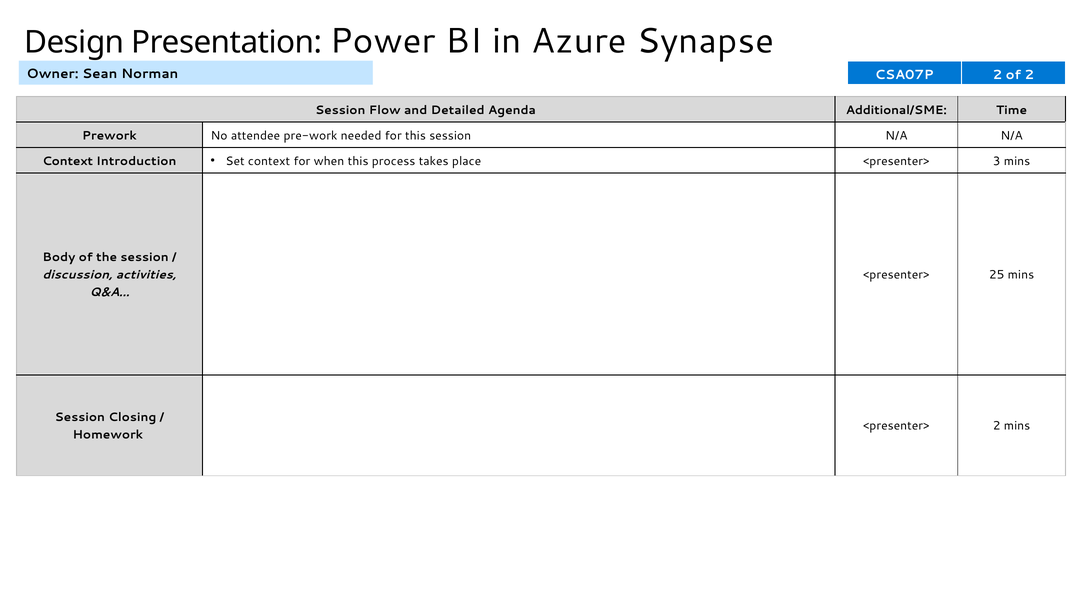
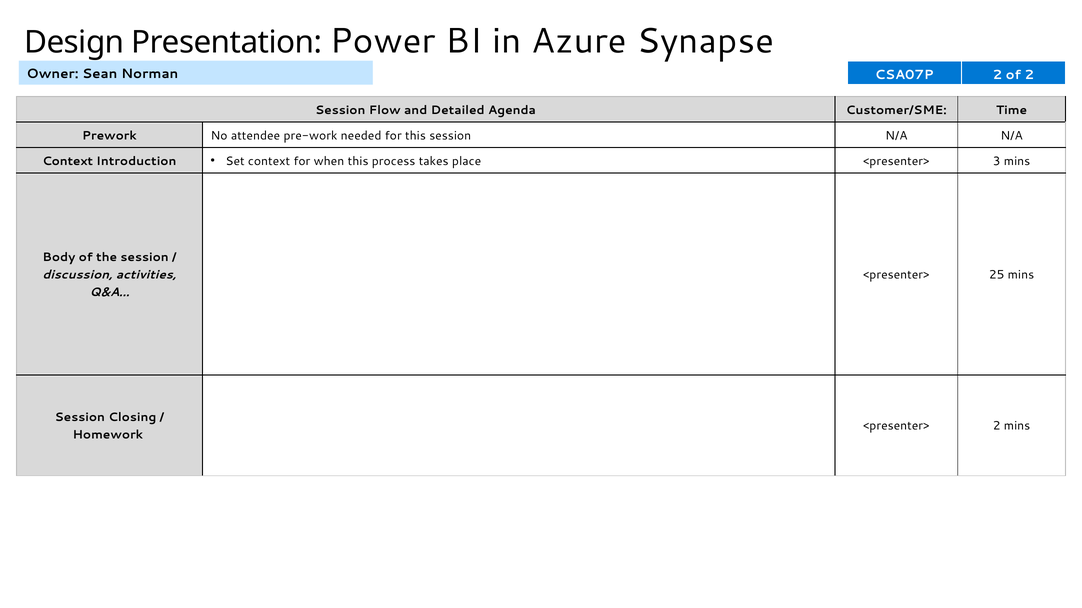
Additional/SME: Additional/SME -> Customer/SME (896, 110)
